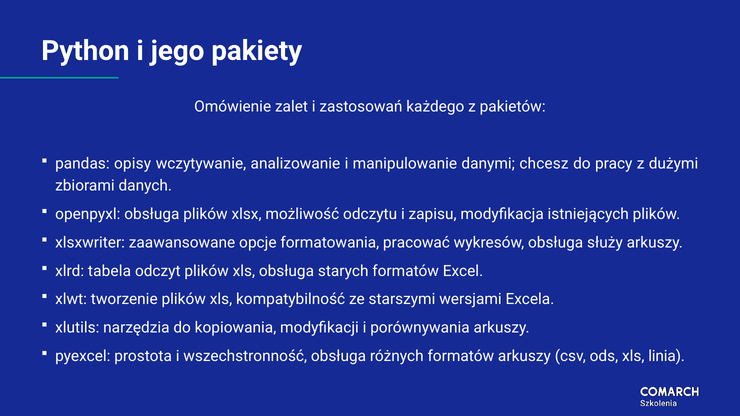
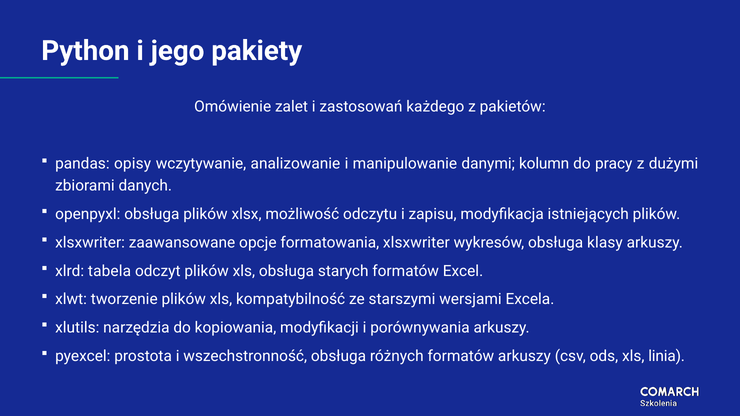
chcesz: chcesz -> kolumn (544, 164)
formatowania pracować: pracować -> xlsxwriter (416, 243)
służy: służy -> klasy (605, 243)
